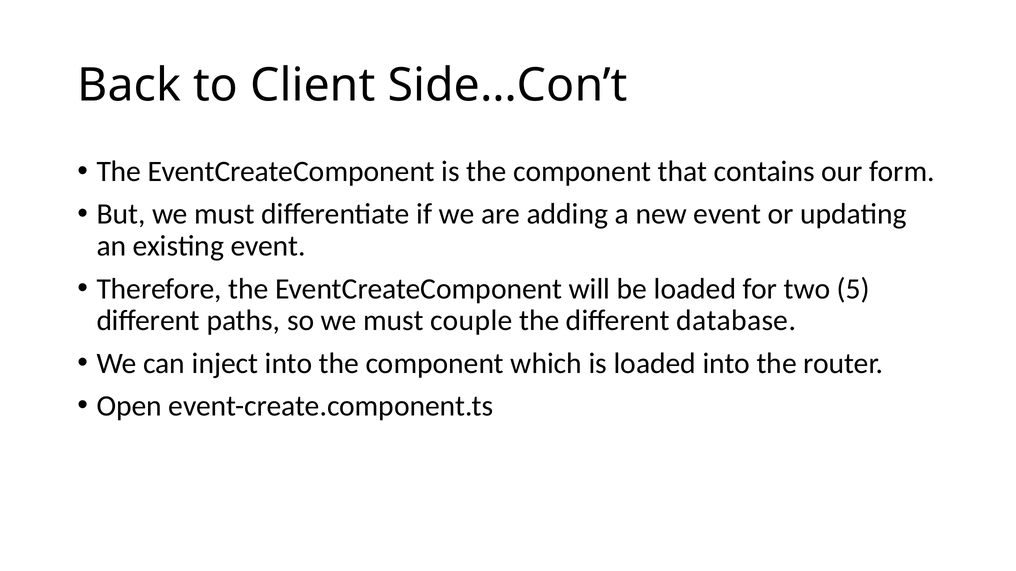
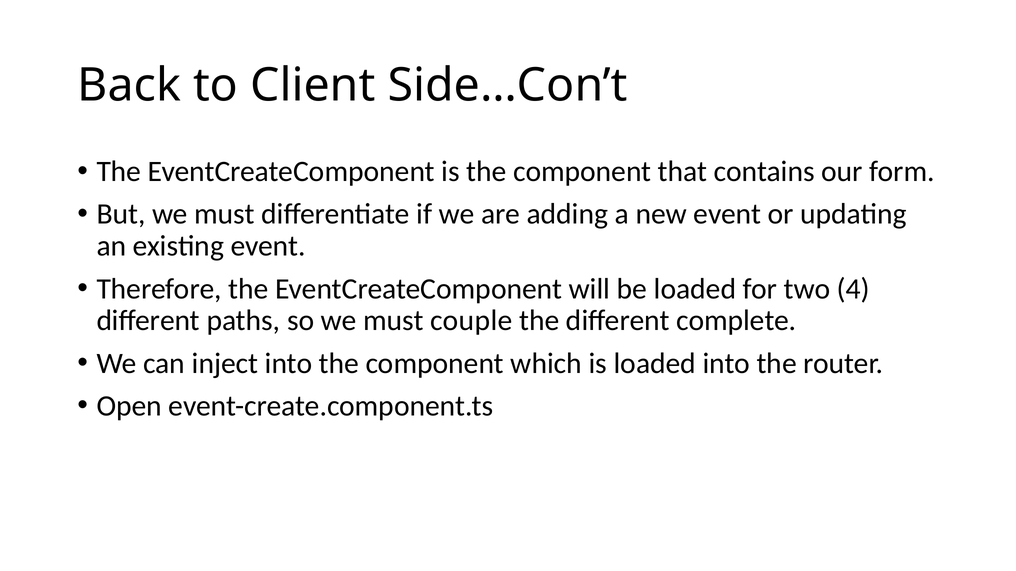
5: 5 -> 4 (853, 289)
database: database -> complete (736, 321)
